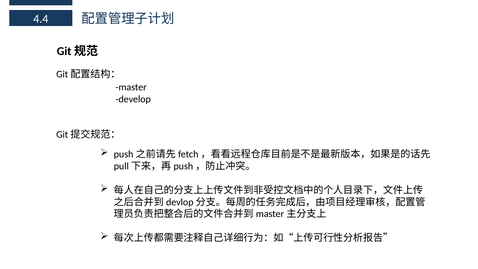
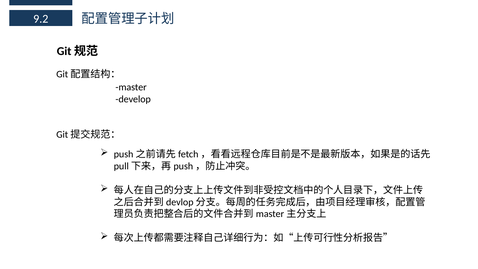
4.4: 4.4 -> 9.2 (41, 19)
